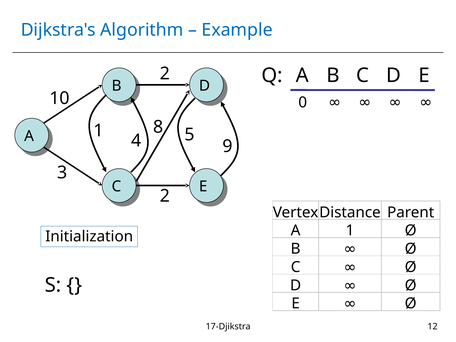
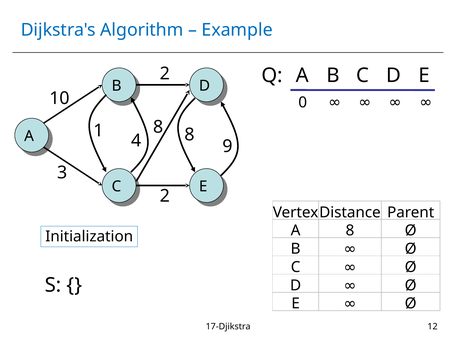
4 5: 5 -> 8 (190, 135)
A 1: 1 -> 8 (350, 231)
